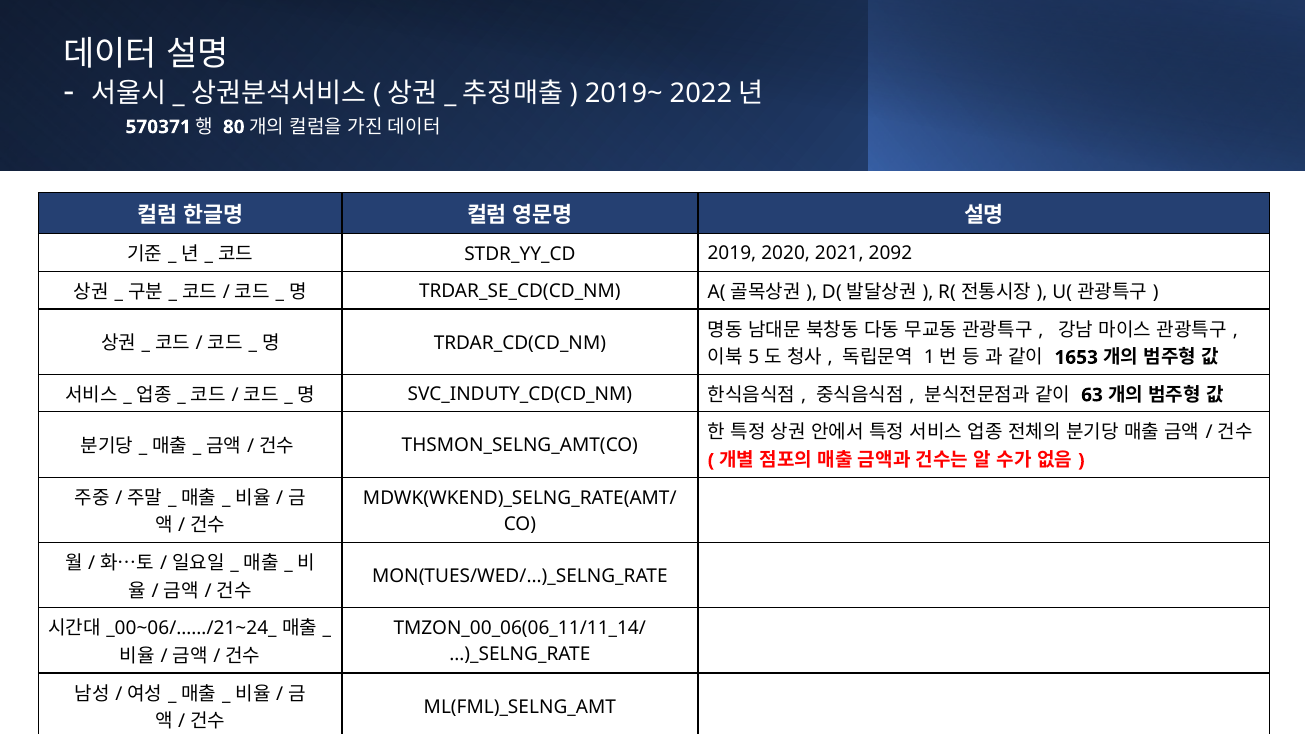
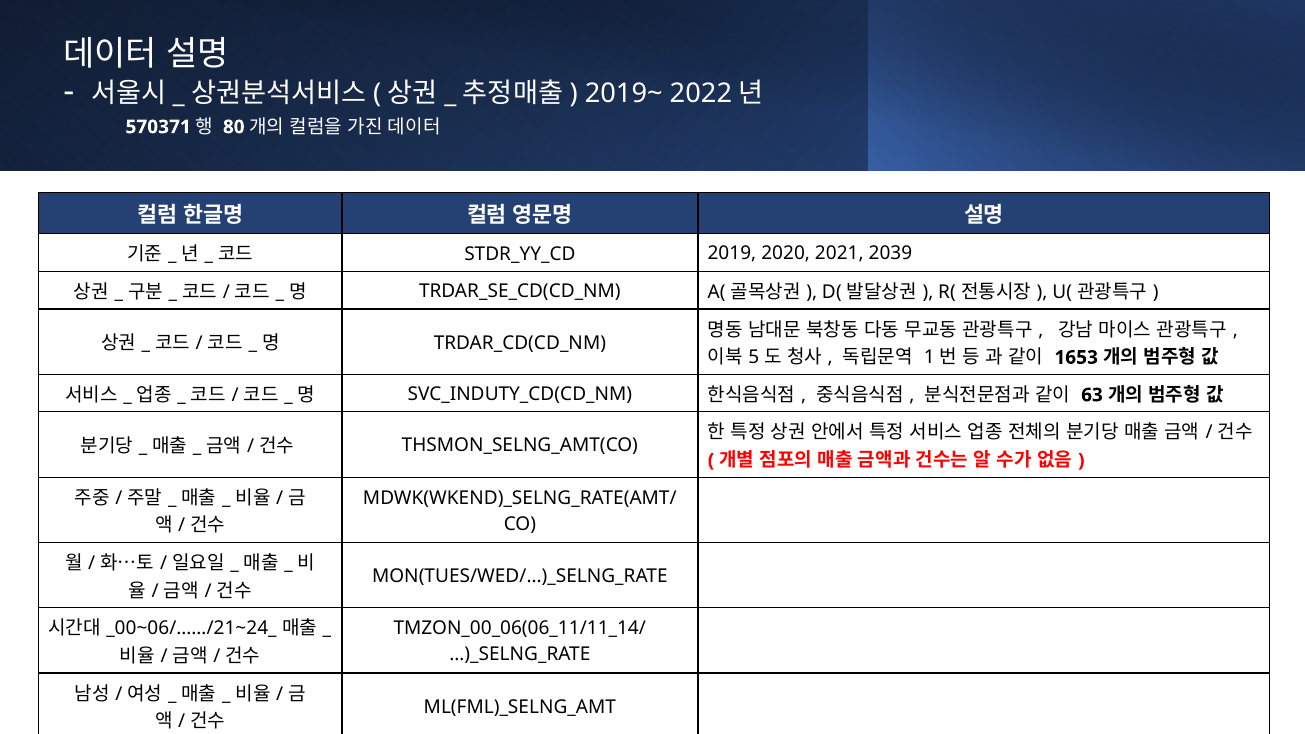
2092: 2092 -> 2039 (890, 253)
